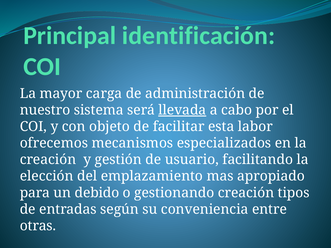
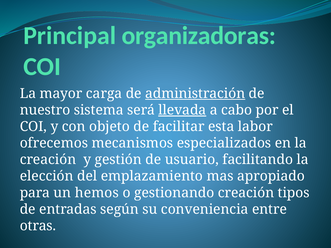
identificación: identificación -> organizadoras (199, 36)
administración underline: none -> present (195, 94)
debido: debido -> hemos (97, 193)
